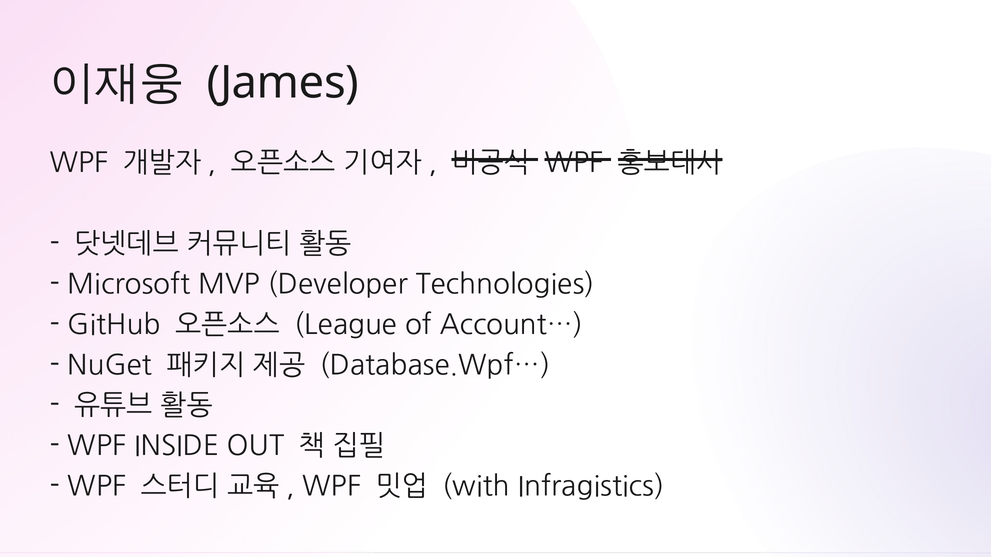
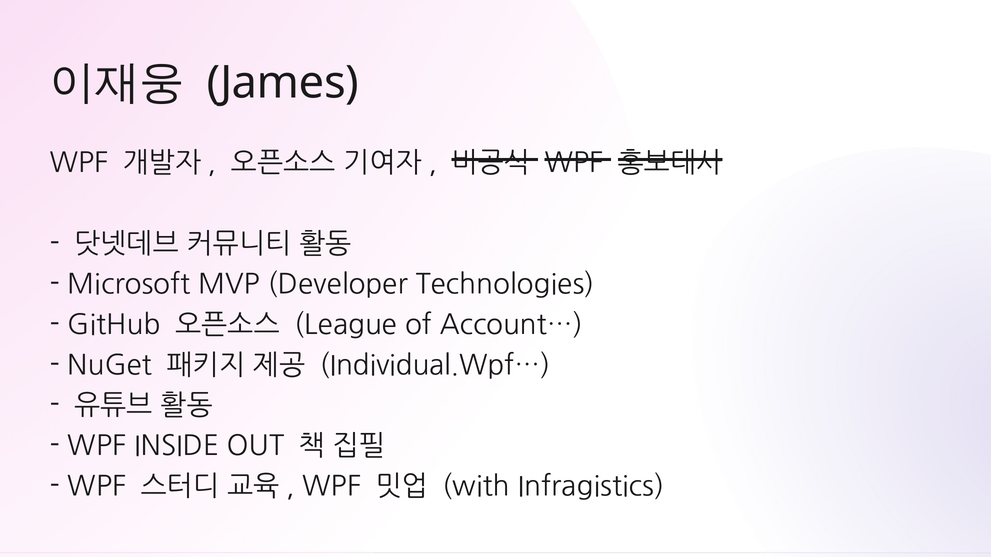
Database.Wpf…: Database.Wpf… -> Individual.Wpf… (435, 366)
